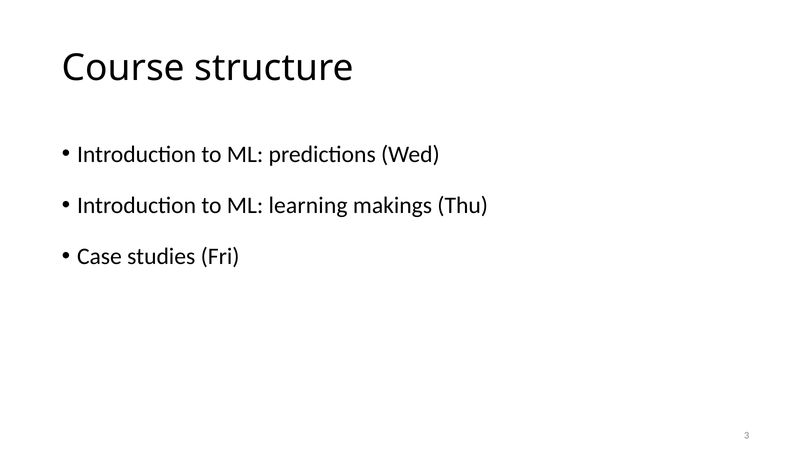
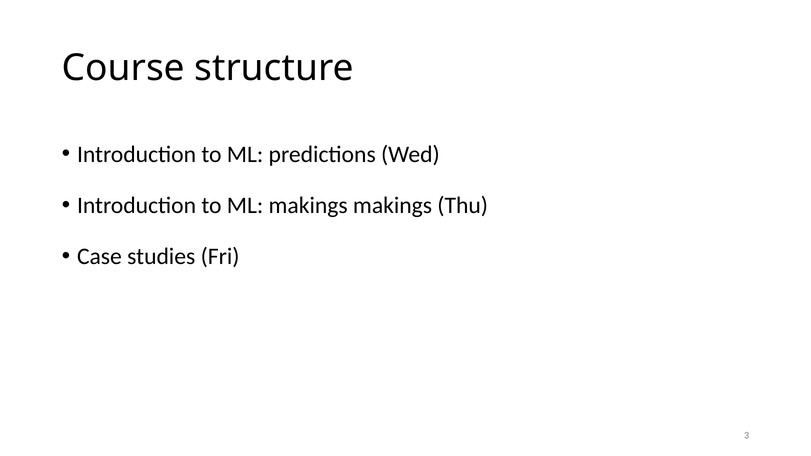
ML learning: learning -> makings (308, 206)
